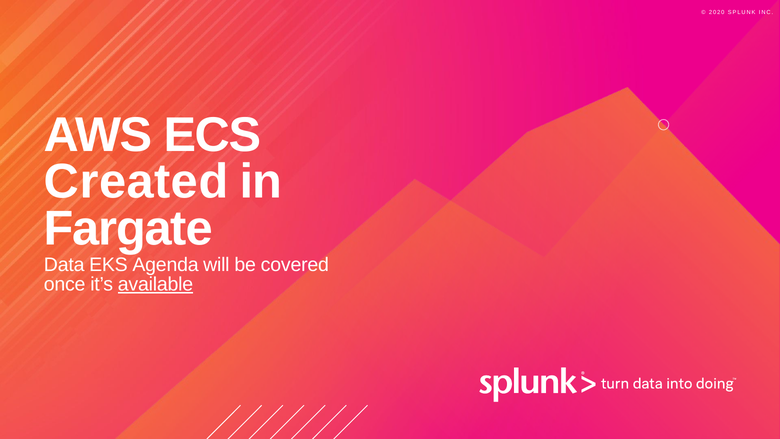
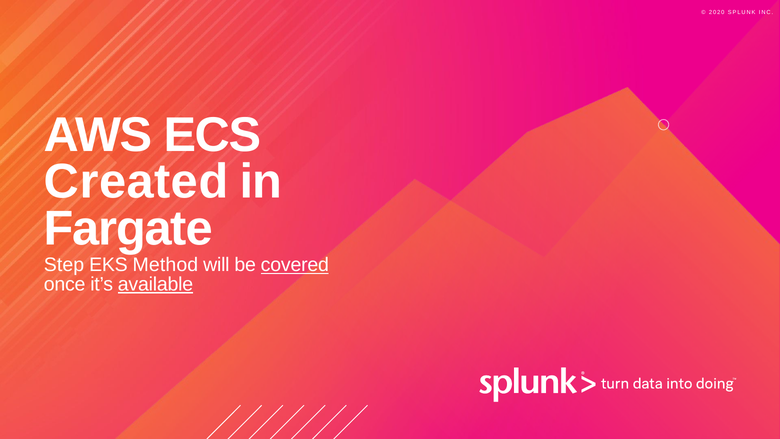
Data: Data -> Step (64, 265)
Agenda: Agenda -> Method (165, 265)
covered underline: none -> present (295, 265)
